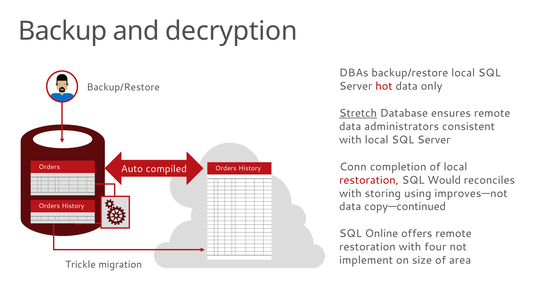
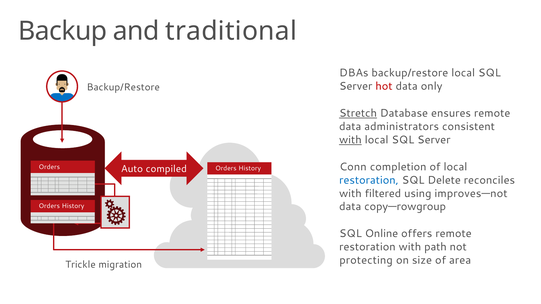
decryption: decryption -> traditional (231, 31)
with underline: none -> present (350, 140)
restoration colour: red -> blue (369, 180)
Would: Would -> Delete (444, 180)
storing: storing -> filtered (383, 194)
copy―continued: copy―continued -> copy―rowgroup (405, 207)
four: four -> path (435, 247)
implement: implement -> protecting (366, 260)
